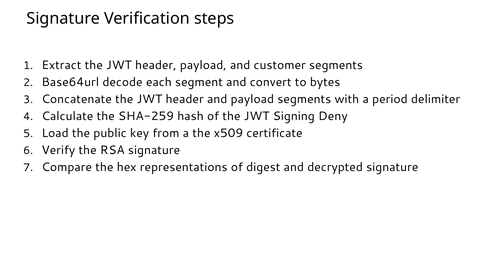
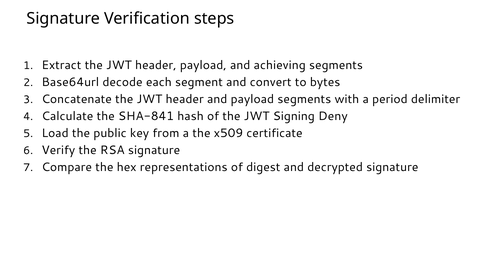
customer: customer -> achieving (280, 65)
SHA-259: SHA-259 -> SHA-841 (146, 116)
